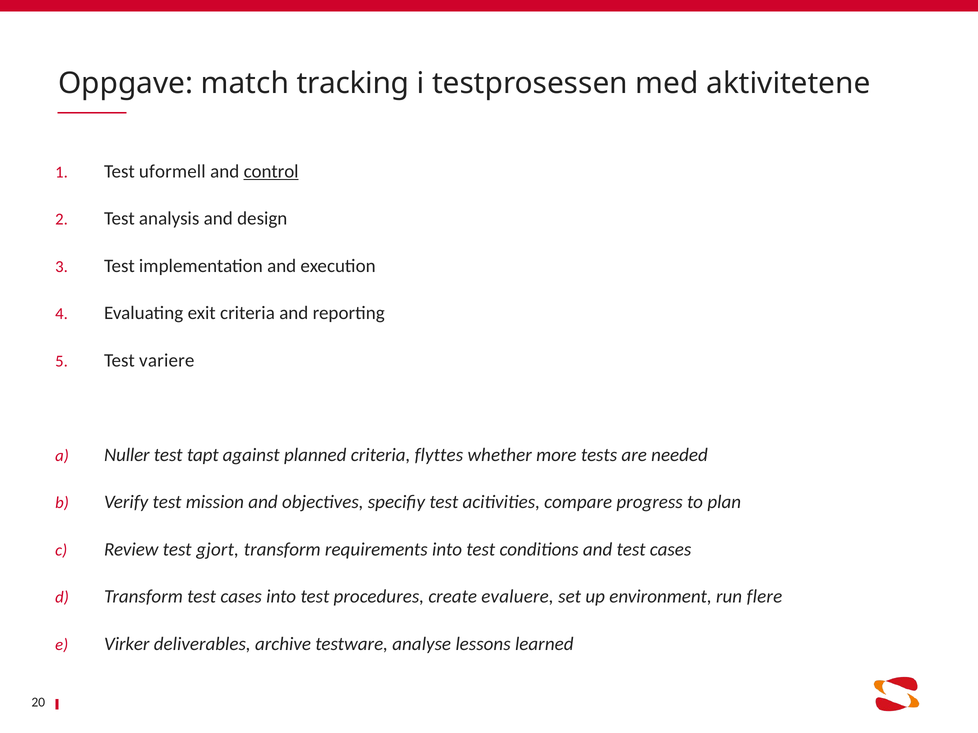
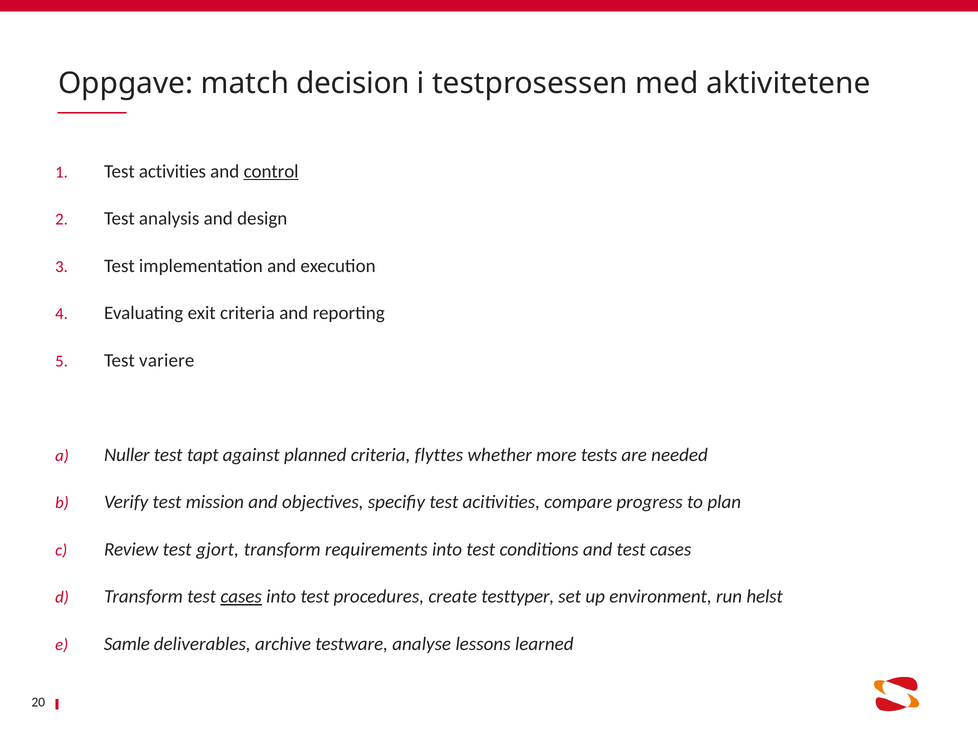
tracking: tracking -> decision (353, 84)
uformell: uformell -> activities (172, 171)
cases underline: none -> present (241, 597)
evaluere: evaluere -> testtyper (518, 597)
flere: flere -> helst (765, 597)
Virker: Virker -> Samle (127, 644)
